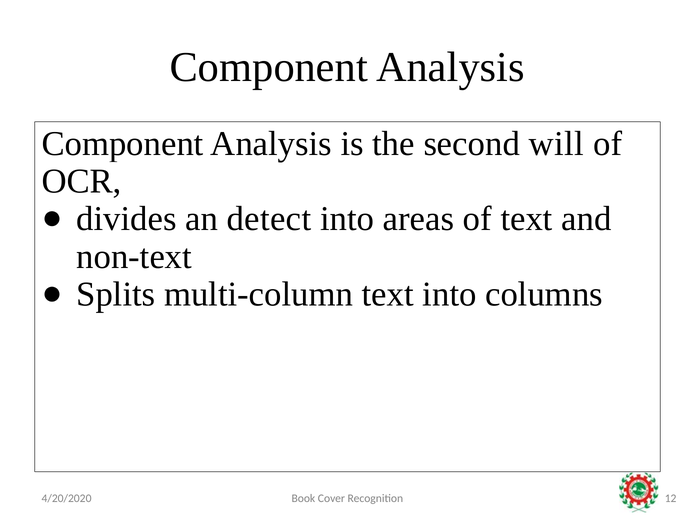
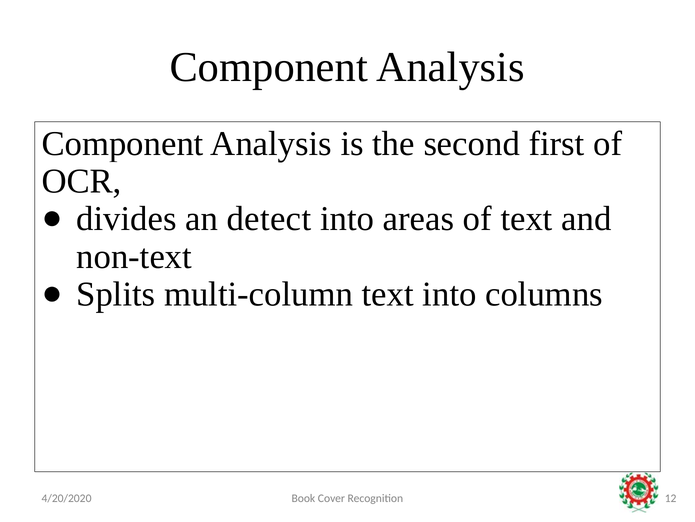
will: will -> first (557, 144)
